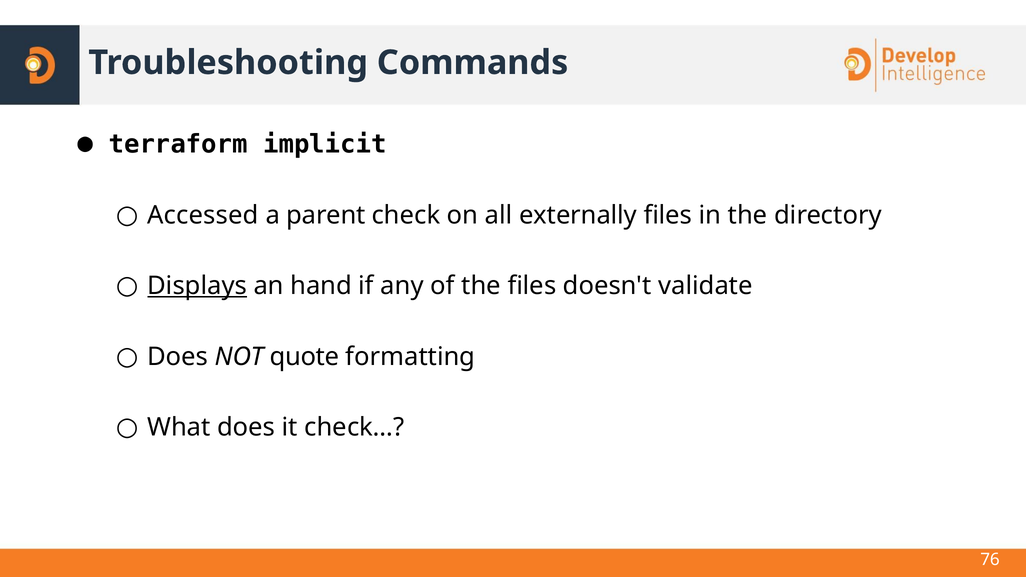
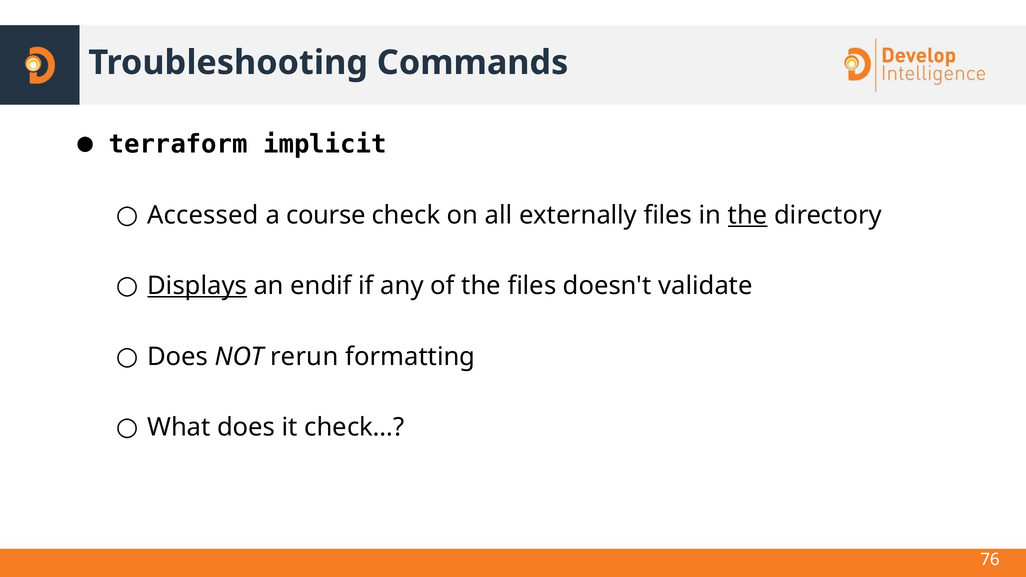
parent: parent -> course (326, 215)
the underline: none -> present (748, 215)
hand: hand -> endif (321, 286)
quote: quote -> rerun (304, 357)
